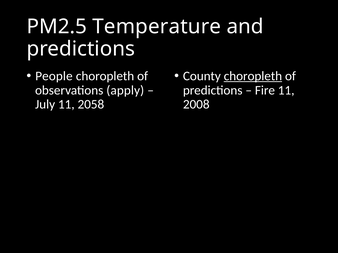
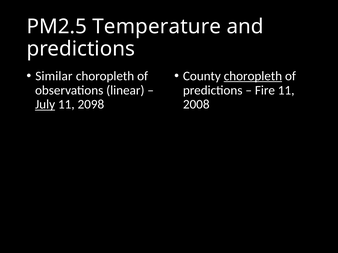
People: People -> Similar (54, 76)
apply: apply -> linear (125, 90)
July underline: none -> present (45, 105)
2058: 2058 -> 2098 (91, 105)
